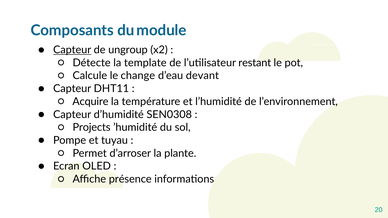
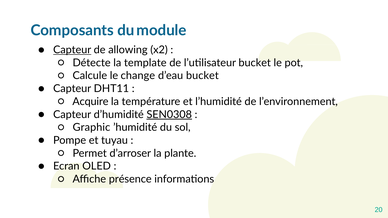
ungroup: ungroup -> allowing (128, 50)
l’utilisateur restant: restant -> bucket (255, 63)
d’eau devant: devant -> bucket (202, 76)
SEN0308 underline: none -> present (169, 115)
Projects: Projects -> Graphic (91, 128)
